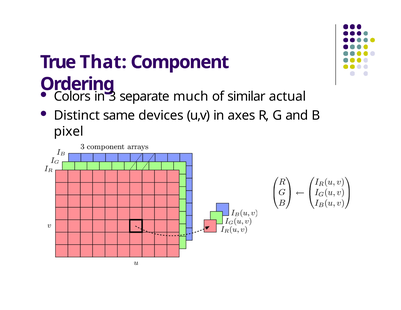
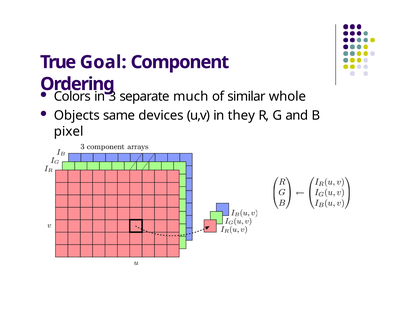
That: That -> Goal (103, 62)
actual: actual -> whole (287, 97)
Distinct: Distinct -> Objects (77, 116)
axes: axes -> they (241, 116)
